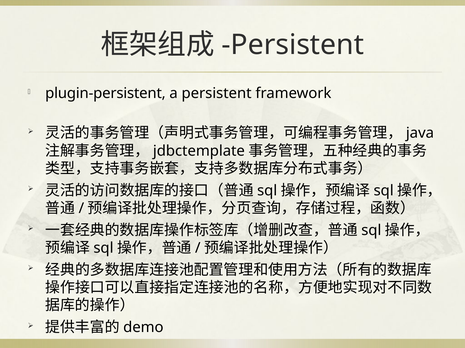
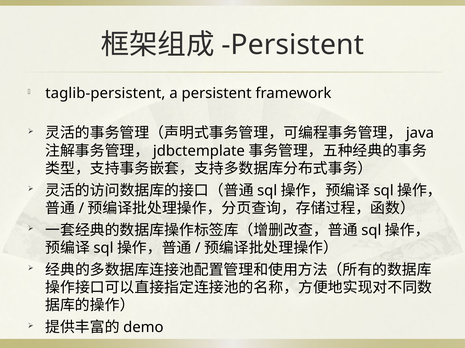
plugin-persistent: plugin-persistent -> taglib-persistent (105, 94)
